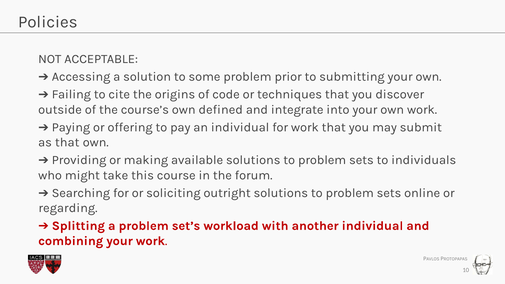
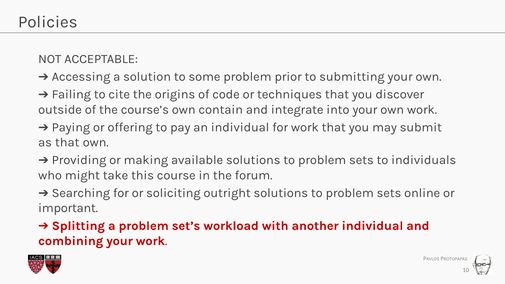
defined: defined -> contain (221, 110)
regarding: regarding -> important (68, 208)
